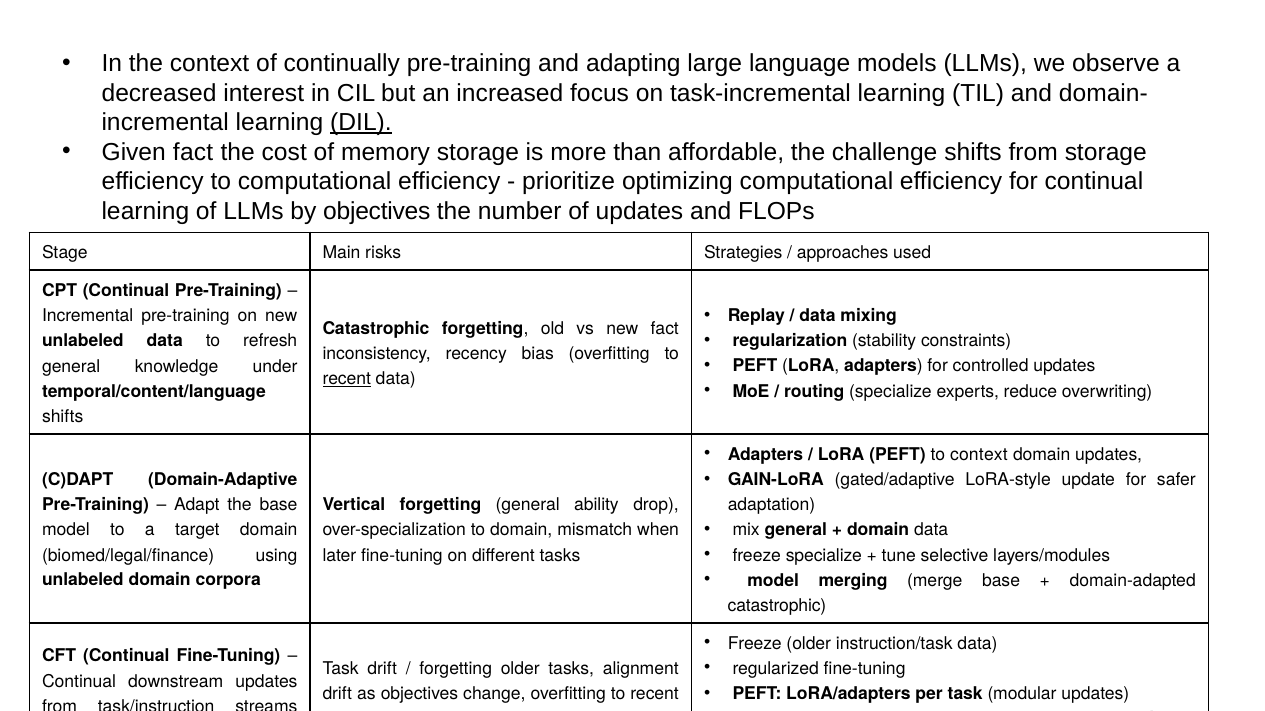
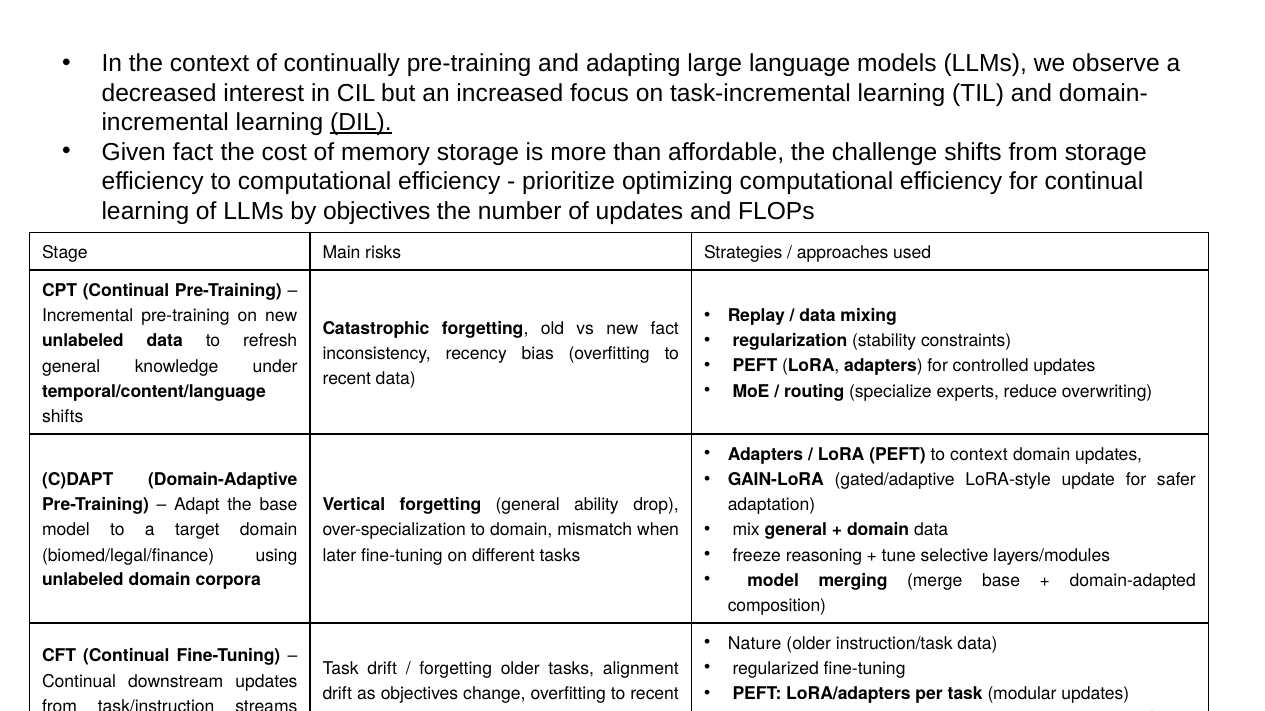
recent underline: present -> none (347, 379)
freeze specialize: specialize -> reasoning (824, 556)
catastrophic: catastrophic -> composition (777, 606)
Freeze: Freeze -> Nature (755, 644)
